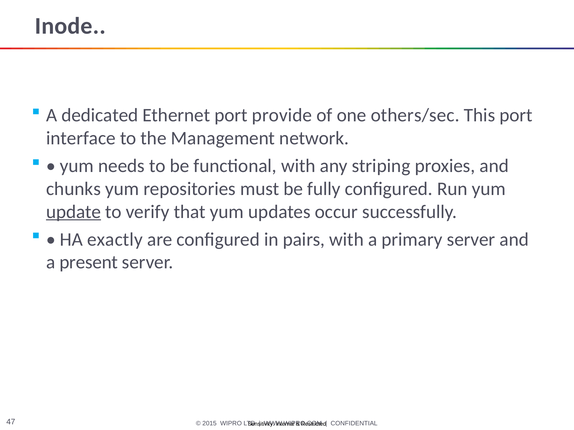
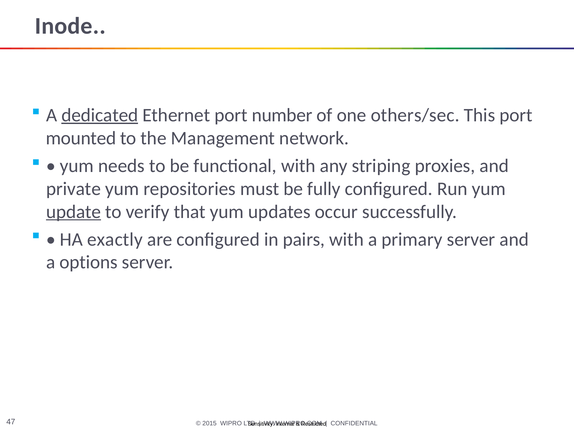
dedicated underline: none -> present (100, 115)
provide: provide -> number (282, 115)
interface: interface -> mounted (81, 138)
chunks: chunks -> private (74, 189)
present: present -> options (89, 263)
